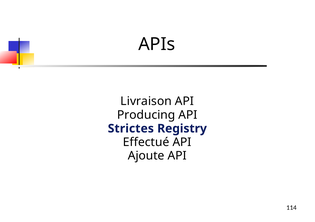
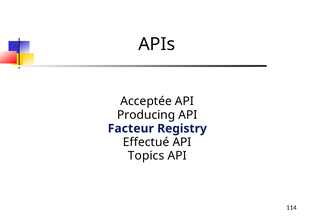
Livraison: Livraison -> Acceptée (146, 102)
Strictes: Strictes -> Facteur (131, 129)
Ajoute: Ajoute -> Topics (146, 156)
